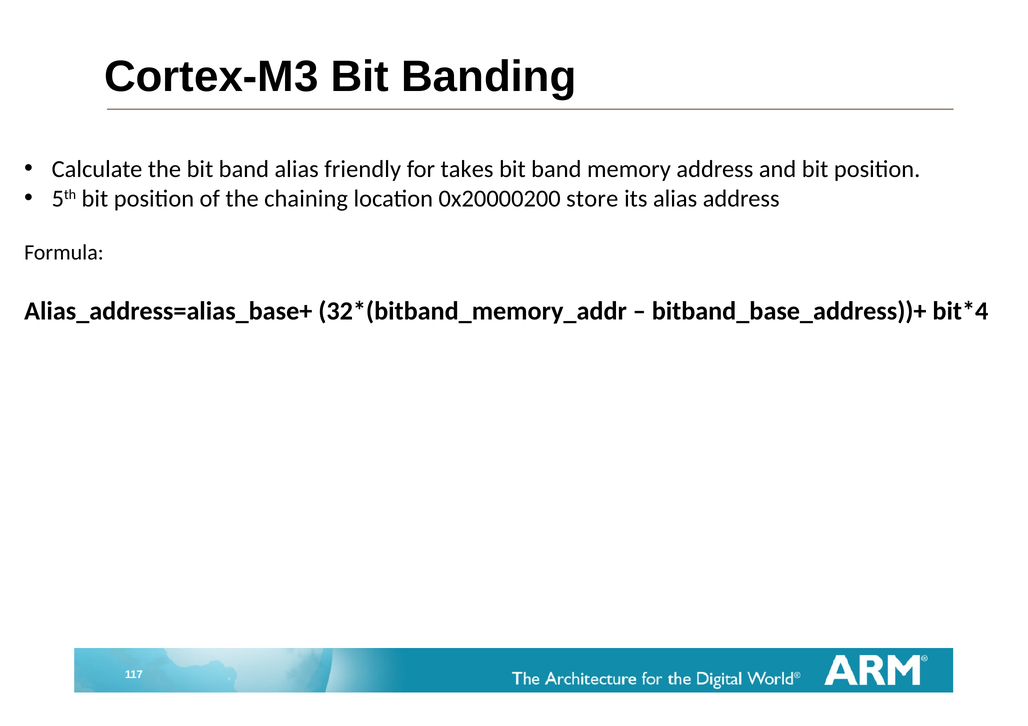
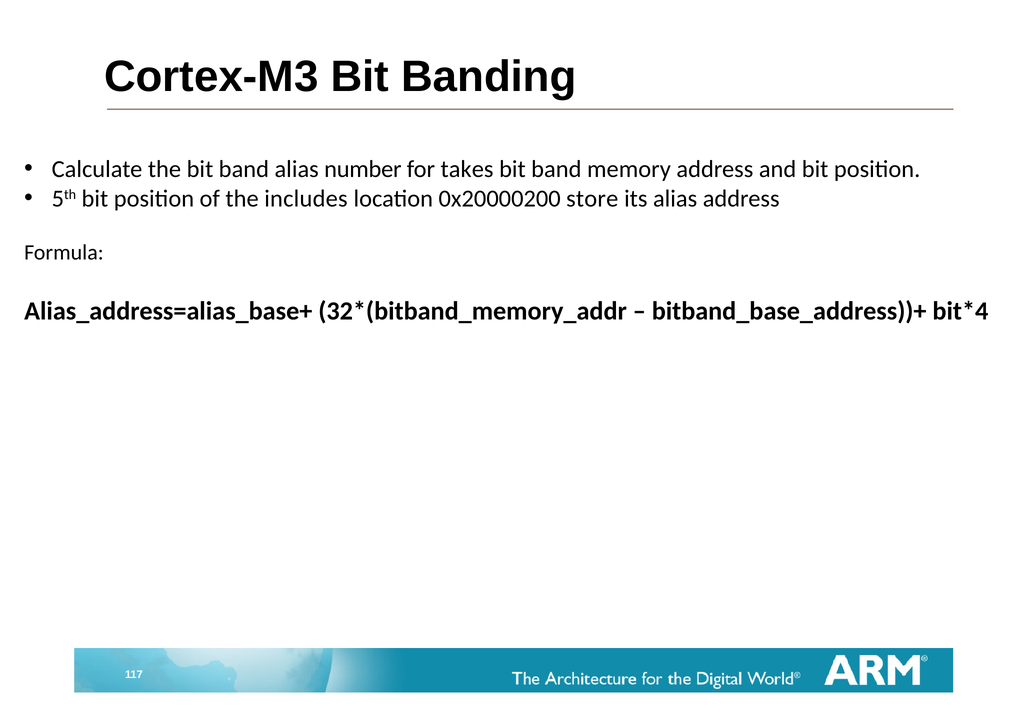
friendly: friendly -> number (363, 169)
chaining: chaining -> includes (306, 199)
